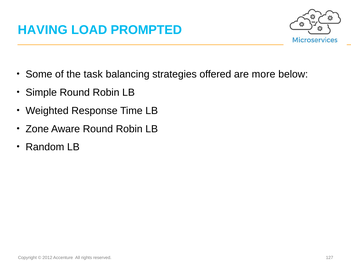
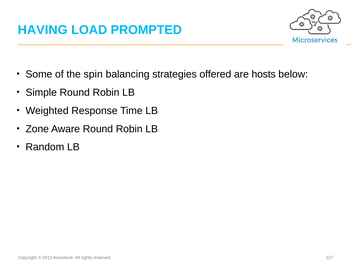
task: task -> spin (93, 74)
more: more -> hosts (264, 74)
